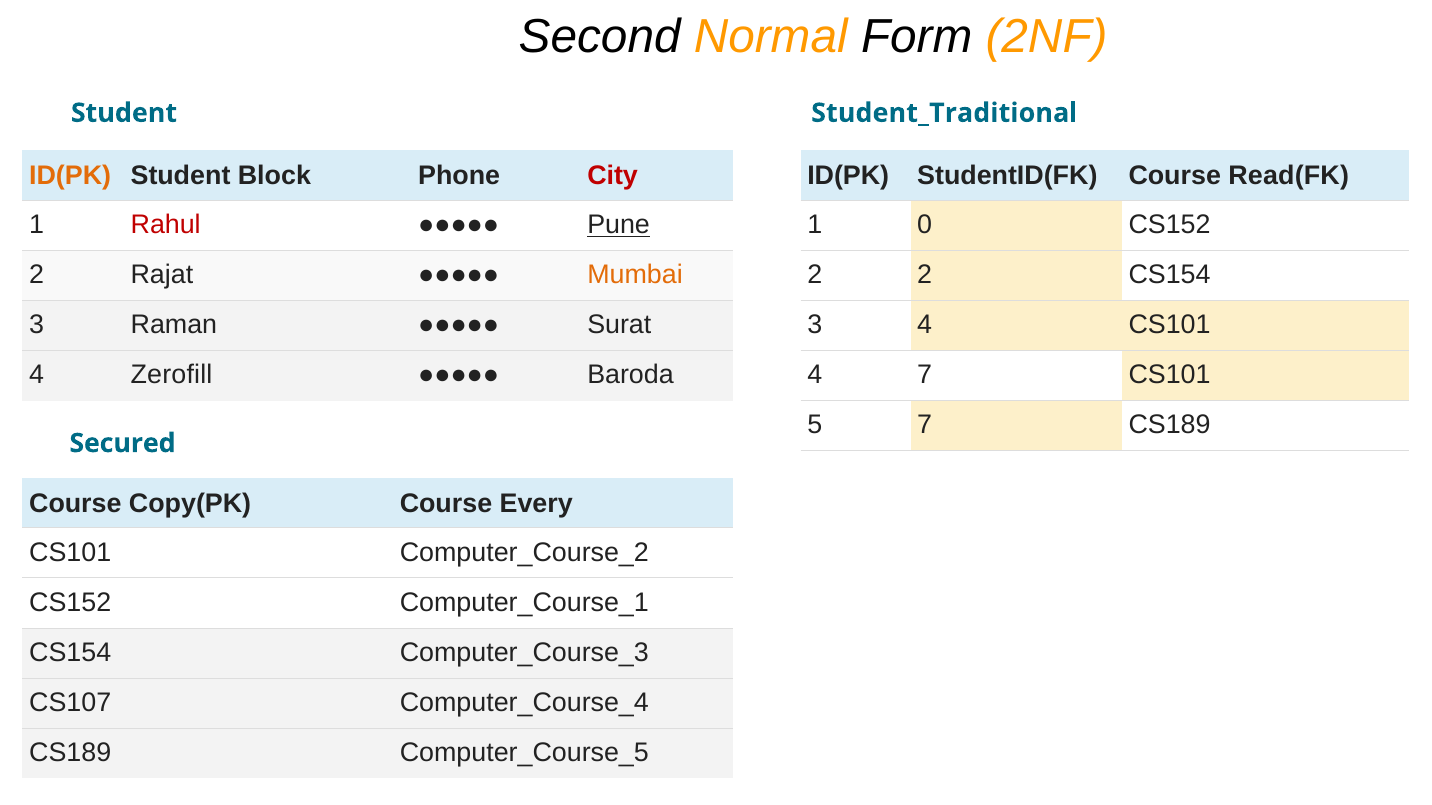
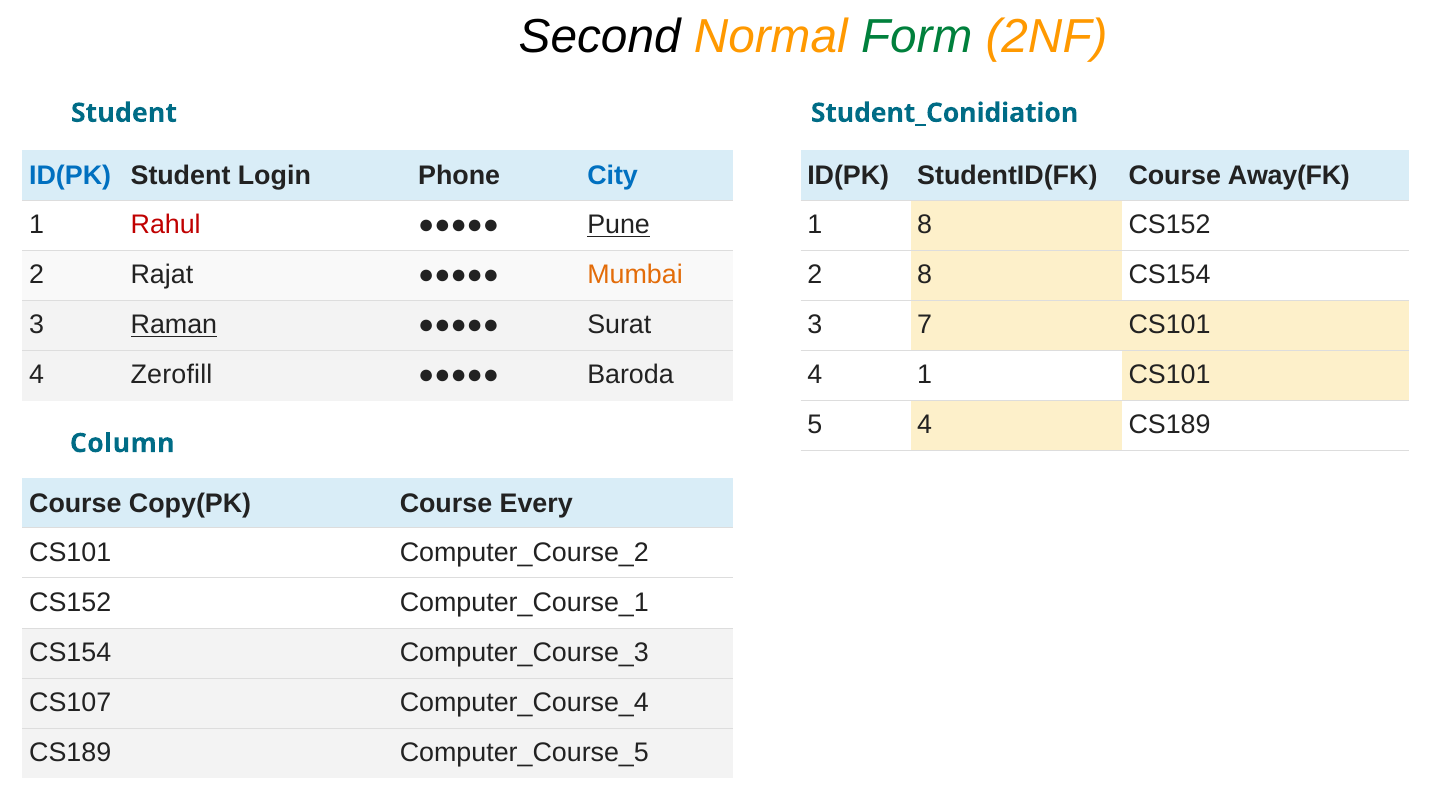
Form colour: black -> green (917, 37)
Student_Traditional: Student_Traditional -> Student_Conidiation (945, 113)
ID(PK colour: orange -> blue (70, 176)
Block: Block -> Login (274, 176)
City colour: red -> blue (613, 176)
Read(FK: Read(FK -> Away(FK (1289, 176)
1 0: 0 -> 8 (925, 225)
2 2: 2 -> 8 (925, 275)
Raman underline: none -> present (174, 325)
3 4: 4 -> 7 (925, 325)
4 7: 7 -> 1 (925, 375)
5 7: 7 -> 4 (925, 425)
Secured: Secured -> Column (122, 444)
